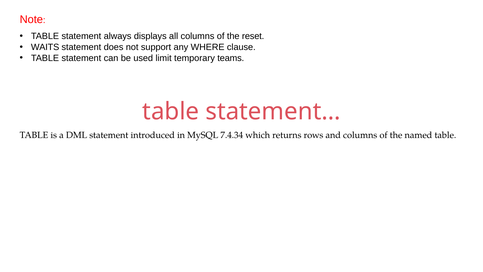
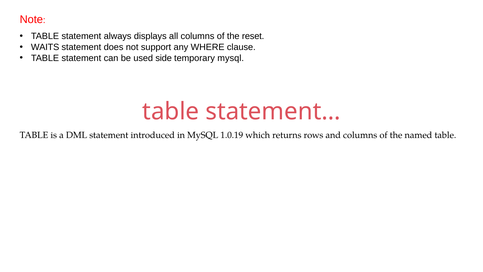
limit: limit -> side (164, 58)
temporary teams: teams -> mysql (231, 58)
7.4.34: 7.4.34 -> 1.0.19 (232, 135)
